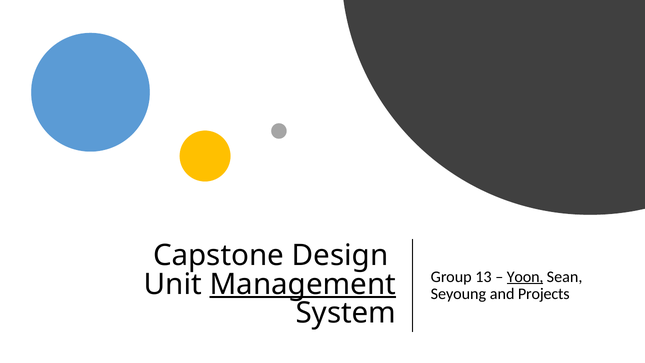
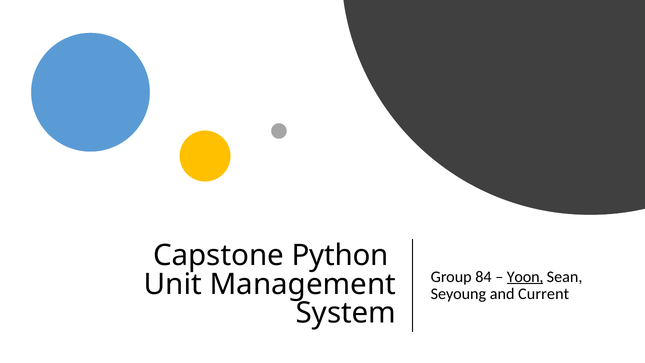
Design: Design -> Python (340, 255)
13: 13 -> 84 (483, 277)
Management underline: present -> none (303, 284)
Projects: Projects -> Current (544, 294)
